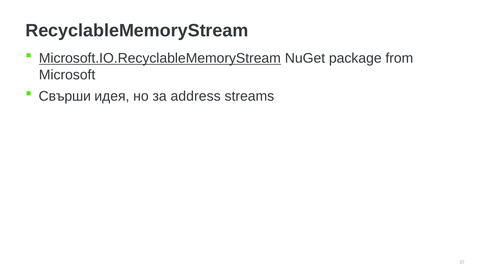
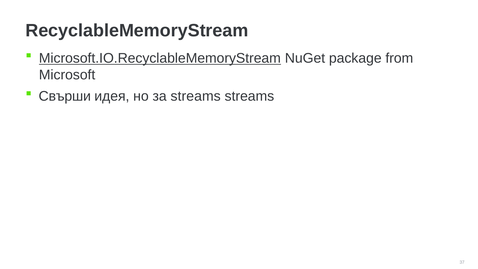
за address: address -> streams (196, 96)
